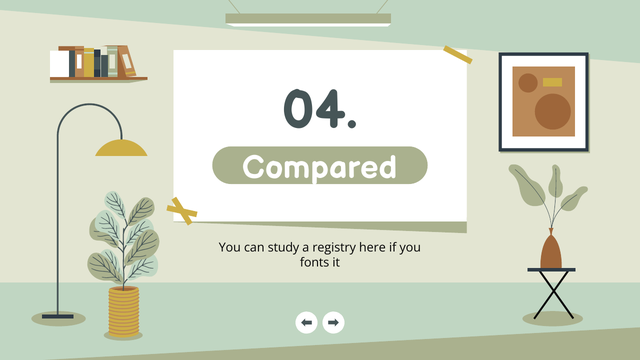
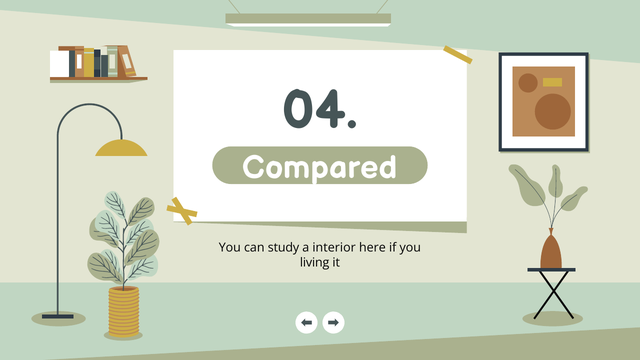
registry: registry -> interior (334, 248)
fonts: fonts -> living (315, 263)
